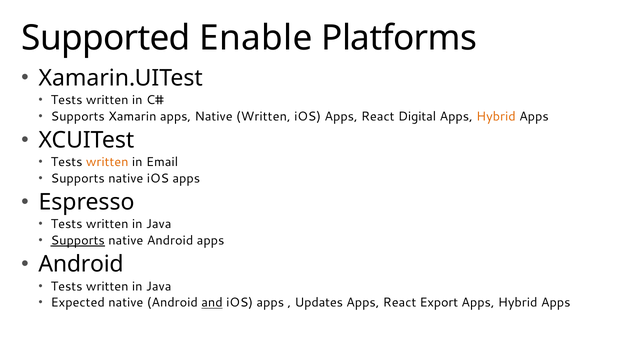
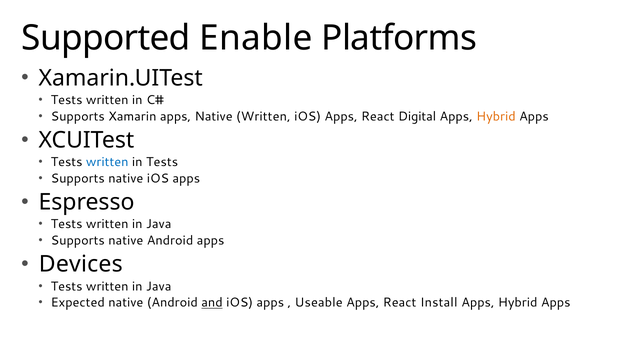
written colour: orange -> blue (107, 162)
in Email: Email -> Tests (162, 162)
Supports underline: present -> none (78, 241)
Android: Android -> Devices (81, 264)
Updates: Updates -> Useable (319, 303)
Export: Export -> Install (439, 303)
